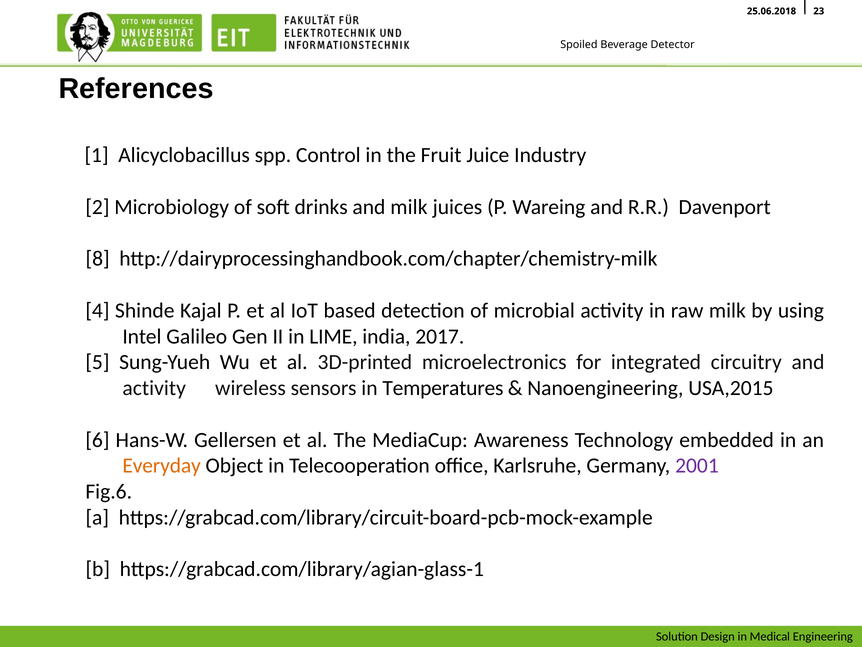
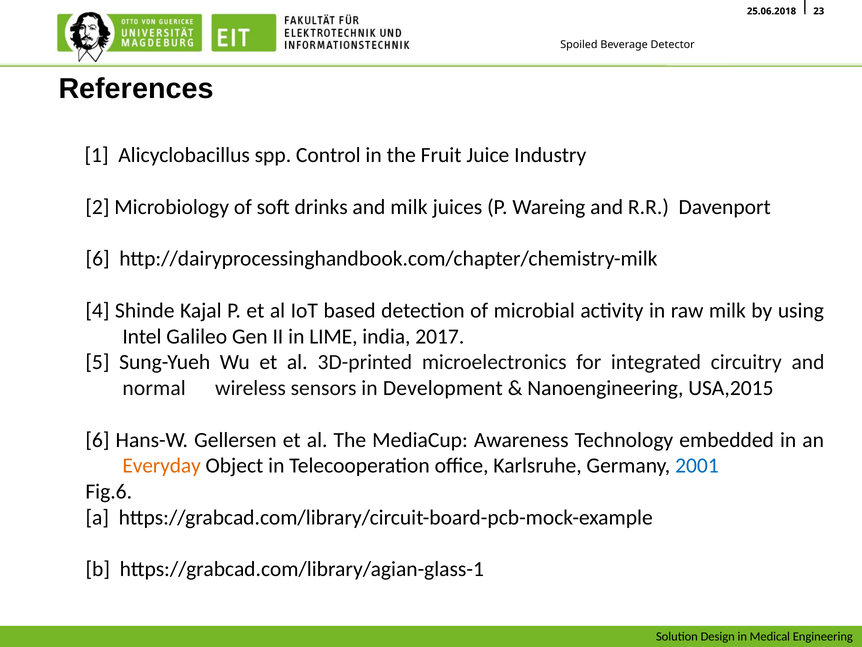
8: 8 -> 6 (98, 259)
activity: activity -> normal (154, 388)
Temperatures: Temperatures -> Development (443, 388)
2001 colour: purple -> blue (697, 465)
